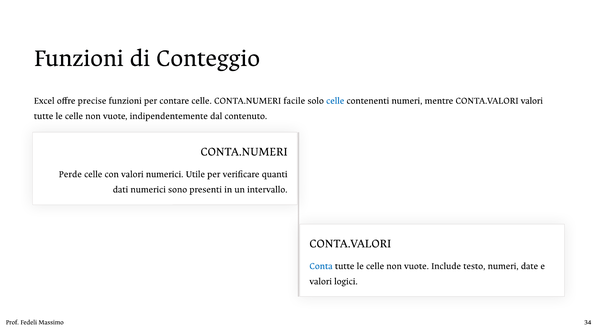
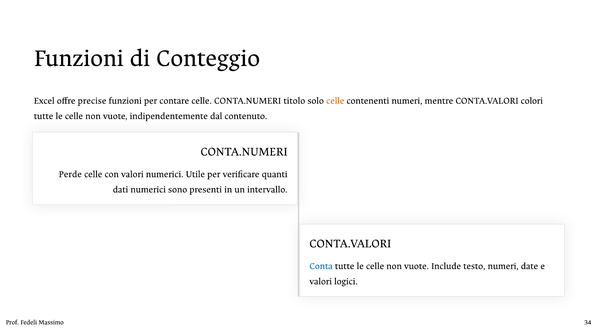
facile: facile -> titolo (294, 101)
celle colour: blue -> orange (335, 101)
CONTA.VALORI valori: valori -> colori (532, 101)
